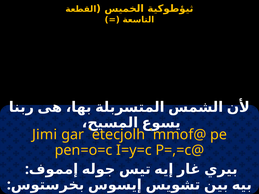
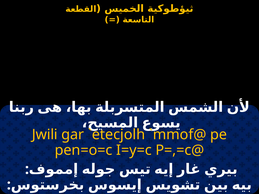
Jimi: Jimi -> Jwili (45, 135)
